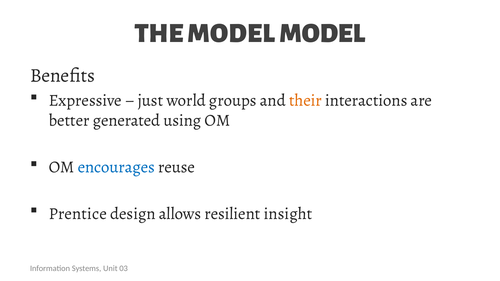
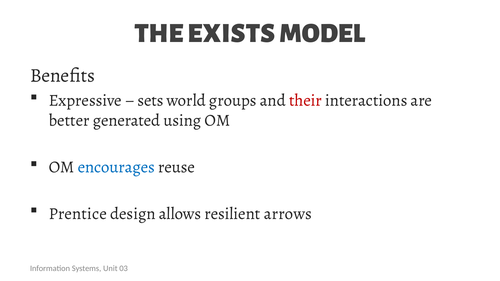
THE MODEL: MODEL -> EXISTS (231, 33)
just: just -> sets (151, 100)
their colour: orange -> red (306, 100)
insight: insight -> arrows (288, 214)
